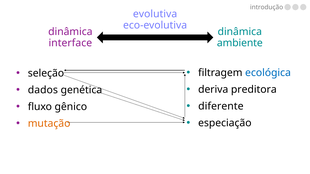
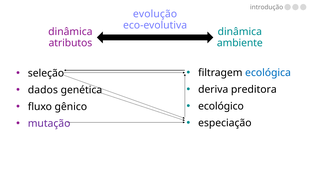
evolutiva: evolutiva -> evolução (155, 14)
interface: interface -> atributos (70, 43)
diferente: diferente -> ecológico (221, 107)
mutação colour: orange -> purple (49, 124)
